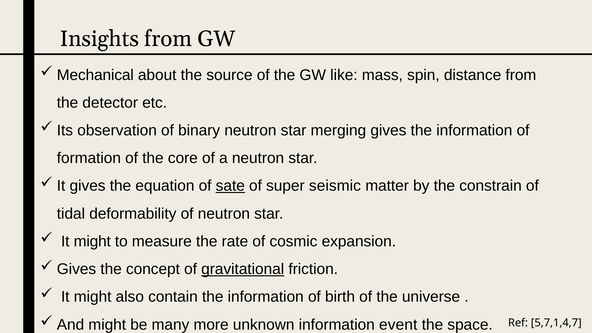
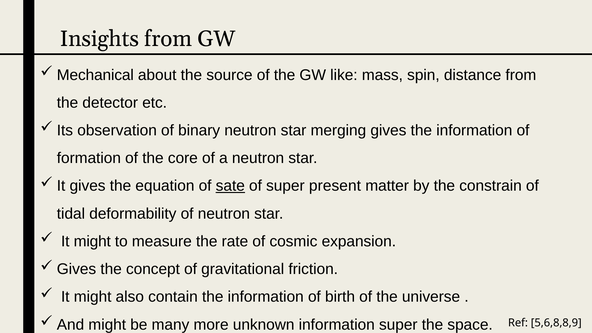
seismic: seismic -> present (335, 186)
gravitational underline: present -> none (243, 269)
information event: event -> super (398, 325)
5,7,1,4,7: 5,7,1,4,7 -> 5,6,8,8,9 (556, 323)
